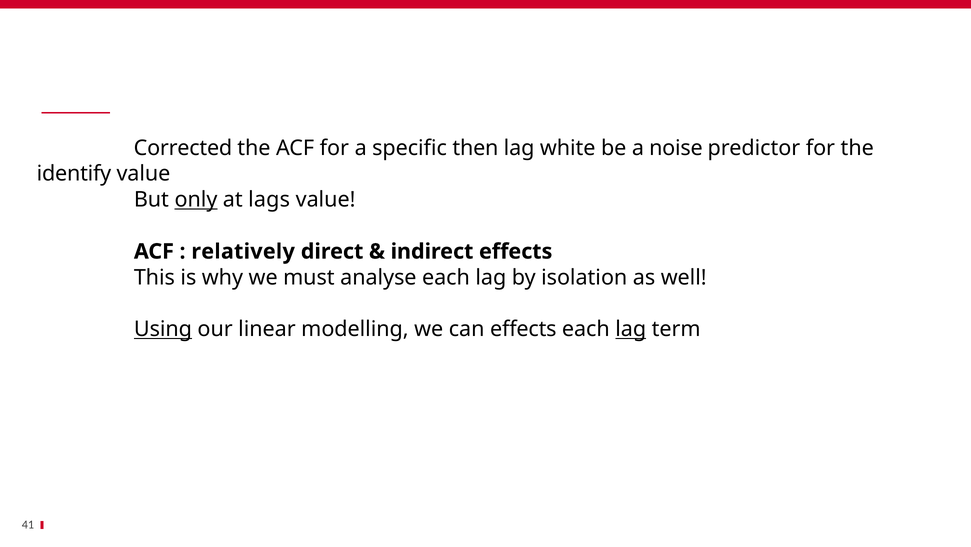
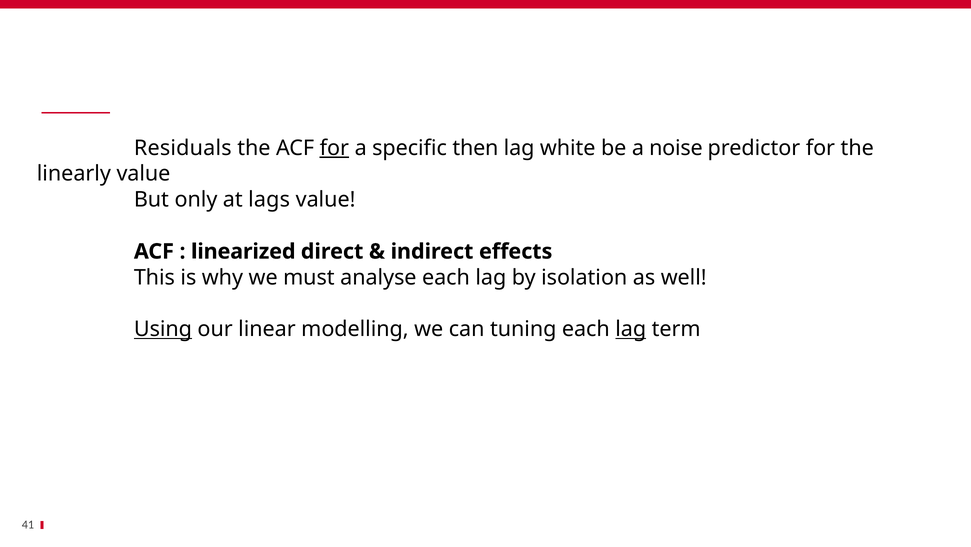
Corrected: Corrected -> Residuals (183, 148)
for underline: none -> present (334, 148)
identify: identify -> linearly (74, 174)
only underline: present -> none (196, 200)
relatively: relatively -> linearized (243, 251)
can effects: effects -> tuning (523, 329)
